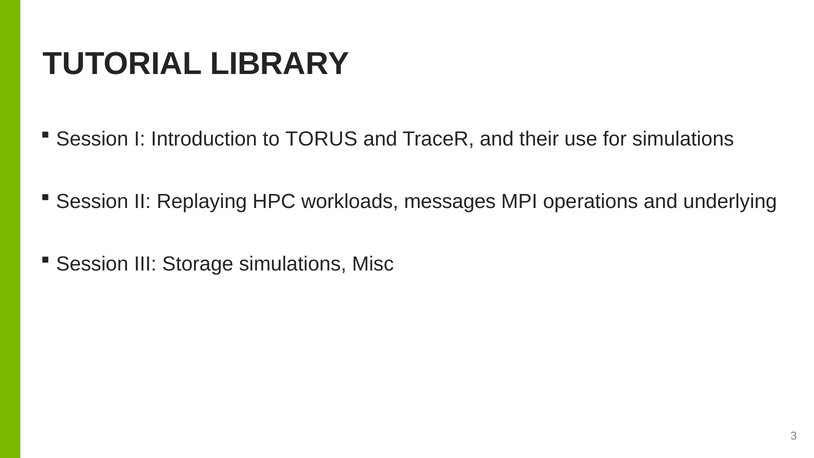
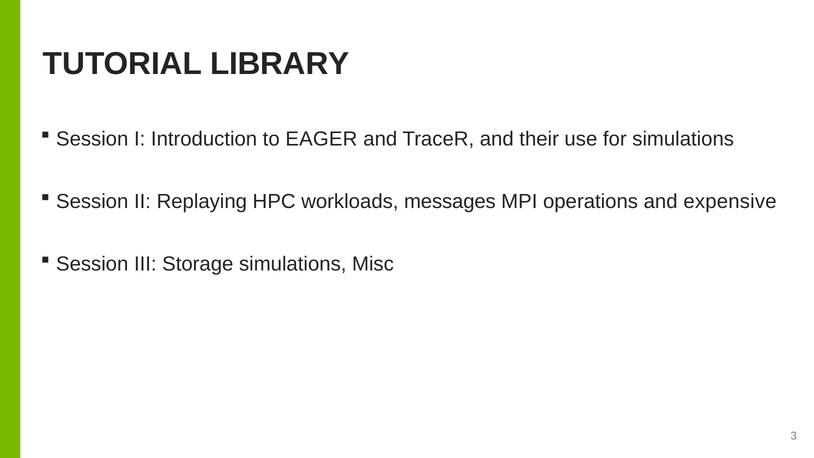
TORUS: TORUS -> EAGER (321, 139)
underlying: underlying -> expensive (730, 201)
